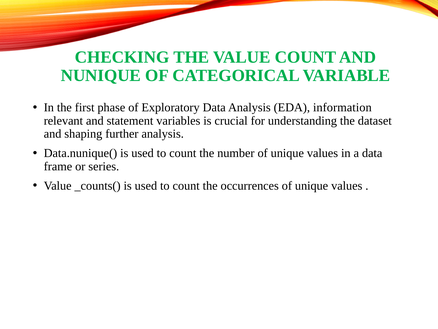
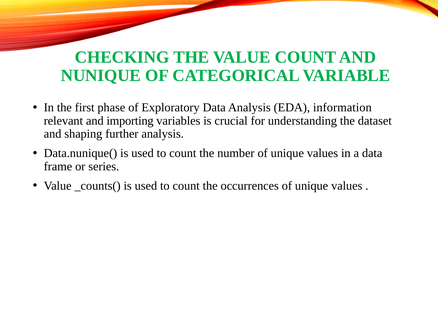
statement: statement -> importing (130, 121)
